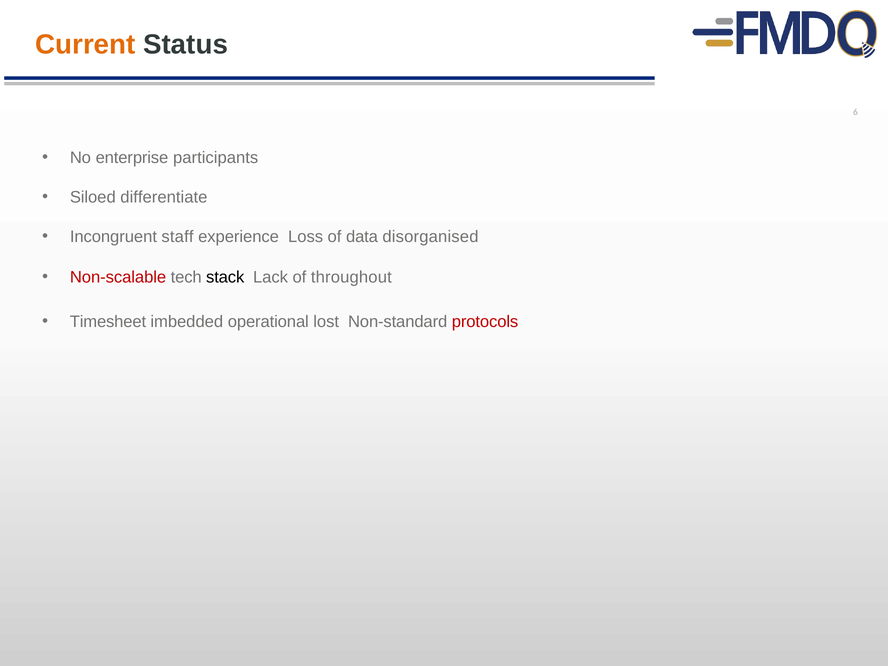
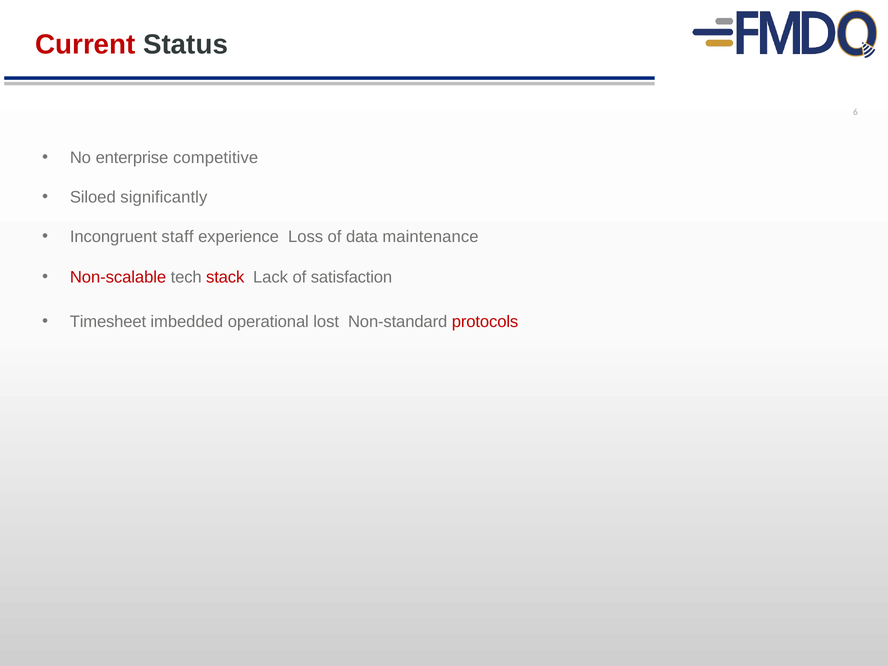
Current colour: orange -> red (86, 45)
participants: participants -> competitive (216, 158)
differentiate: differentiate -> significantly (164, 197)
disorganised: disorganised -> maintenance (430, 237)
stack colour: black -> red (225, 277)
throughout: throughout -> satisfaction (352, 277)
